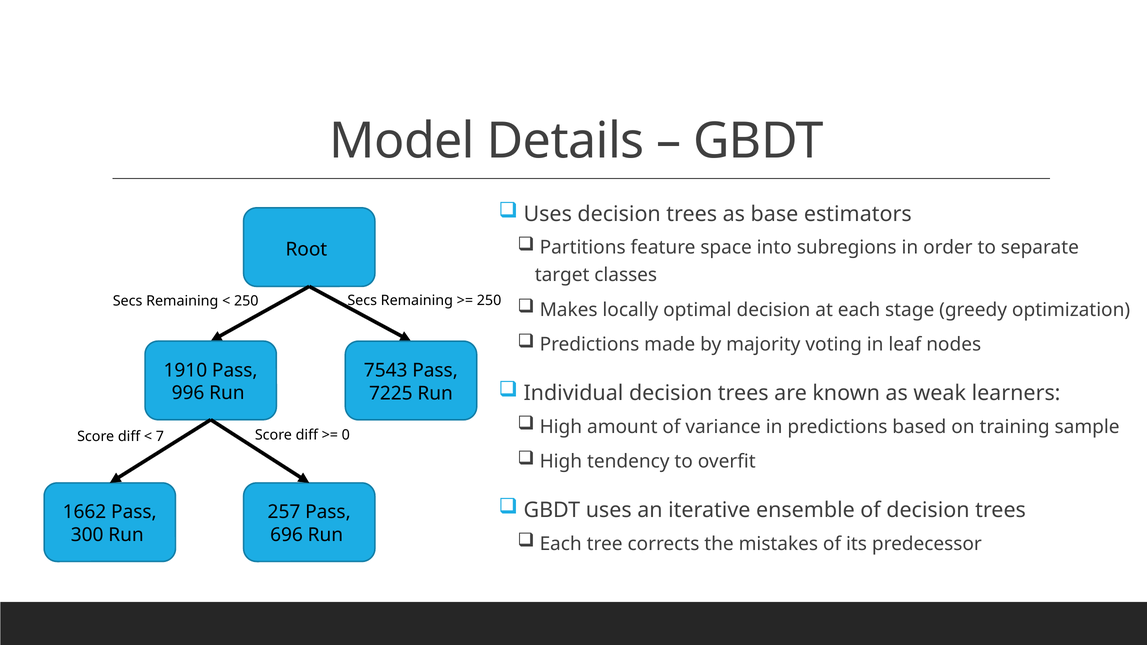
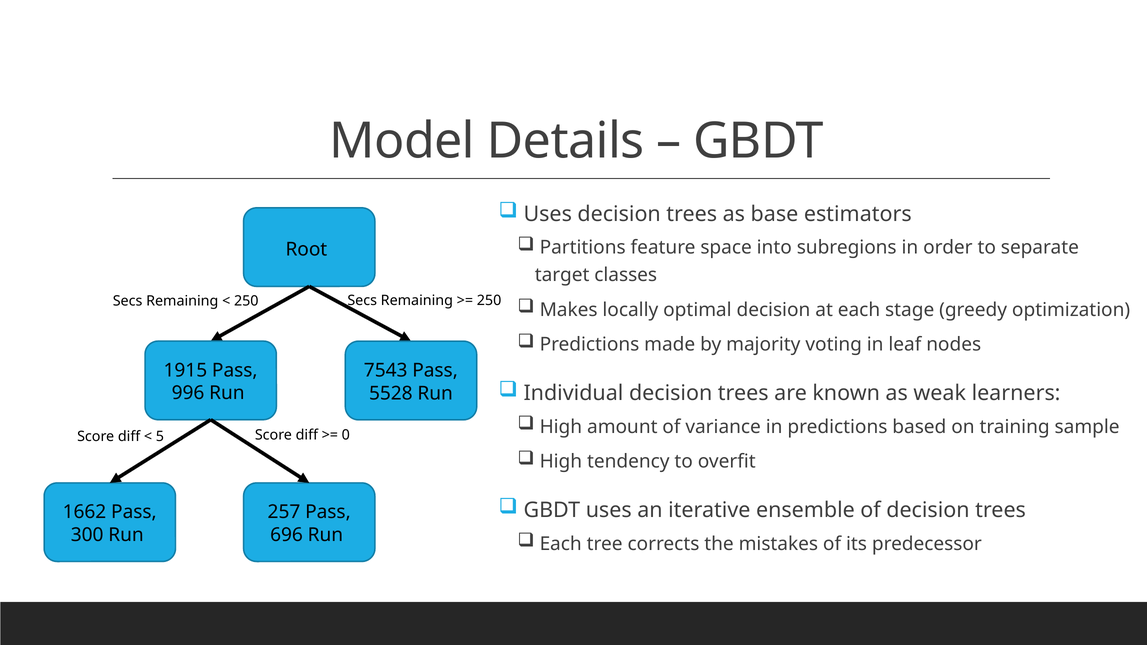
1910: 1910 -> 1915 (185, 370)
7225: 7225 -> 5528 (391, 393)
7: 7 -> 5 (160, 437)
